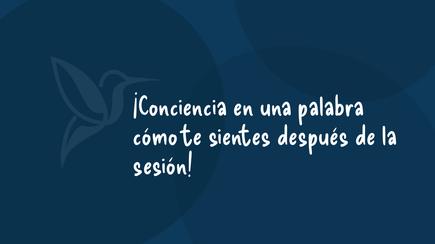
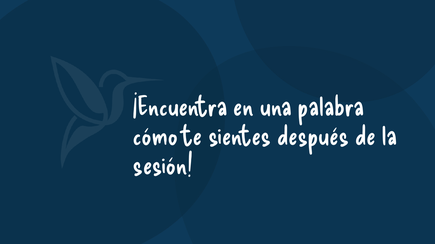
¡Conciencia: ¡Conciencia -> ¡Encuentra (180, 107)
